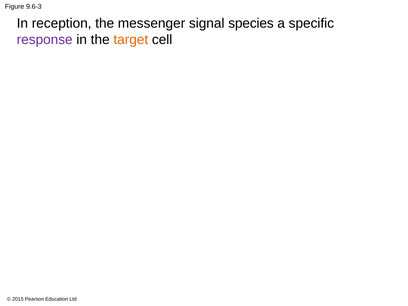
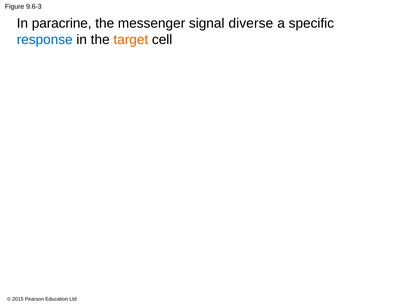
reception: reception -> paracrine (62, 23)
species: species -> diverse (251, 23)
response colour: purple -> blue (45, 40)
